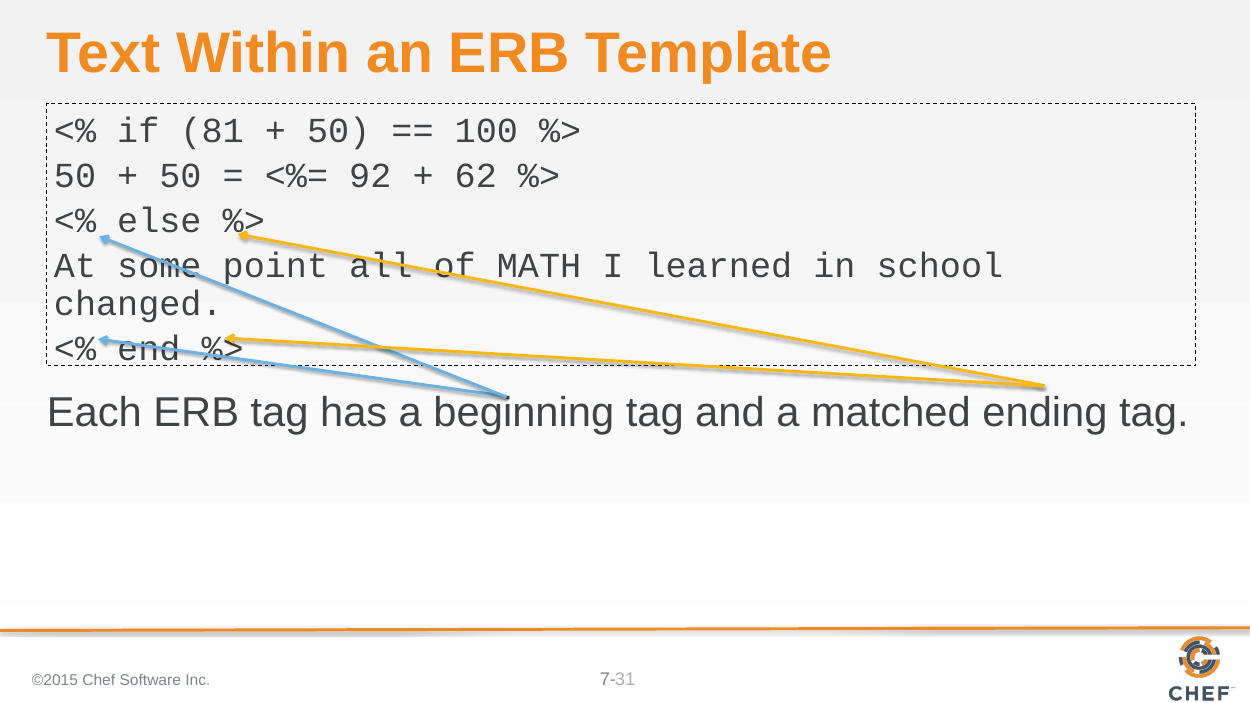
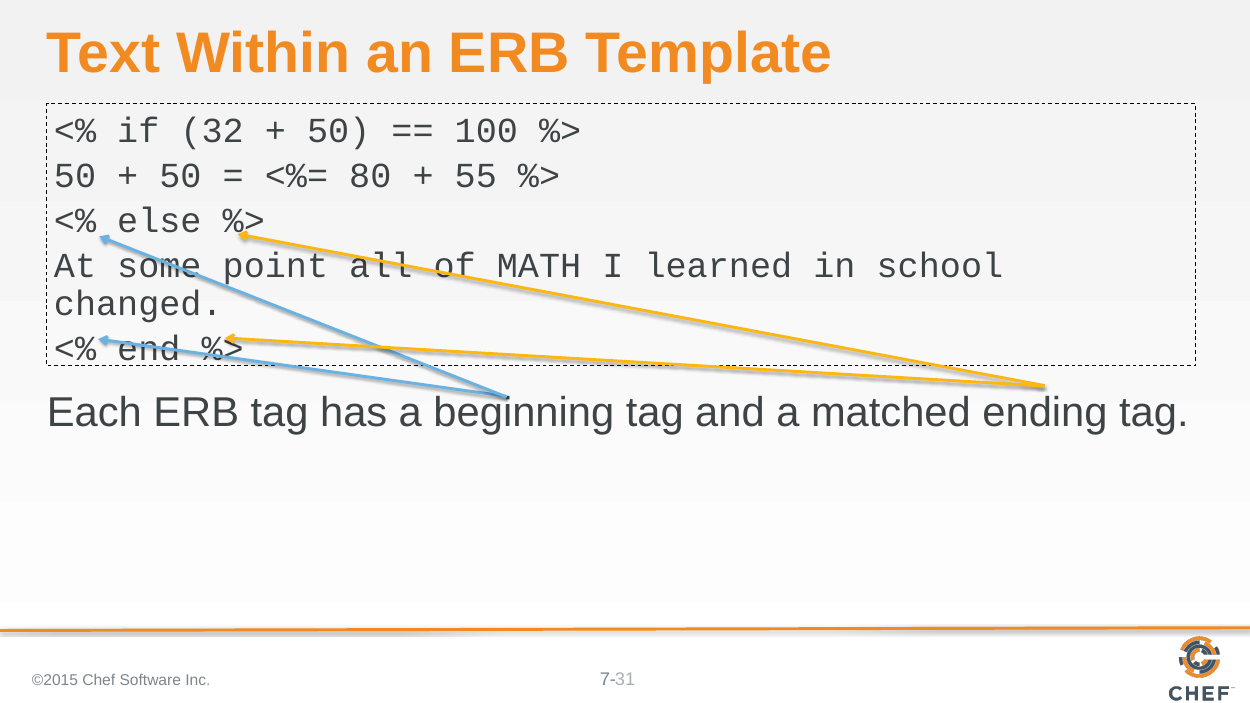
81: 81 -> 32 (212, 131)
92: 92 -> 80 (370, 176)
62: 62 -> 55 (476, 176)
